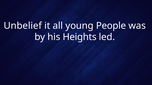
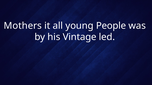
Unbelief: Unbelief -> Mothers (23, 26)
Heights: Heights -> Vintage (80, 37)
